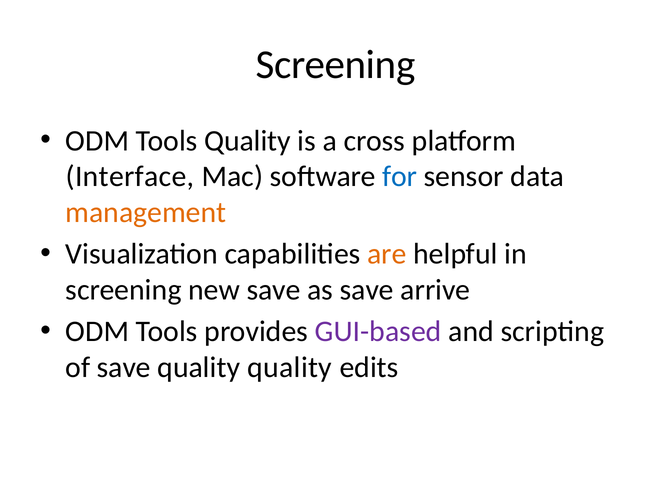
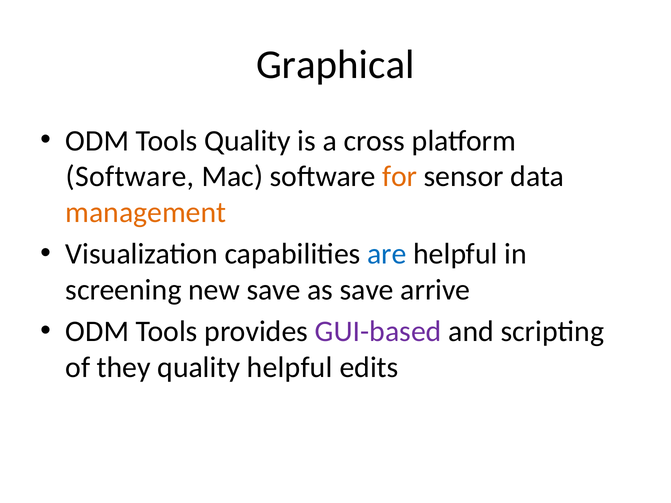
Screening: Screening -> Graphical (335, 65)
Interface: Interface -> Software (130, 177)
for colour: blue -> orange (400, 177)
are colour: orange -> blue (387, 254)
of save: save -> they (124, 367)
quality quality: quality -> helpful (290, 367)
